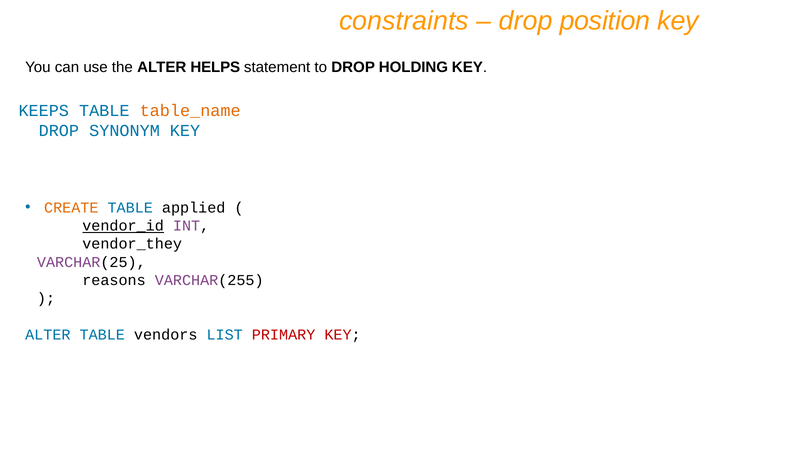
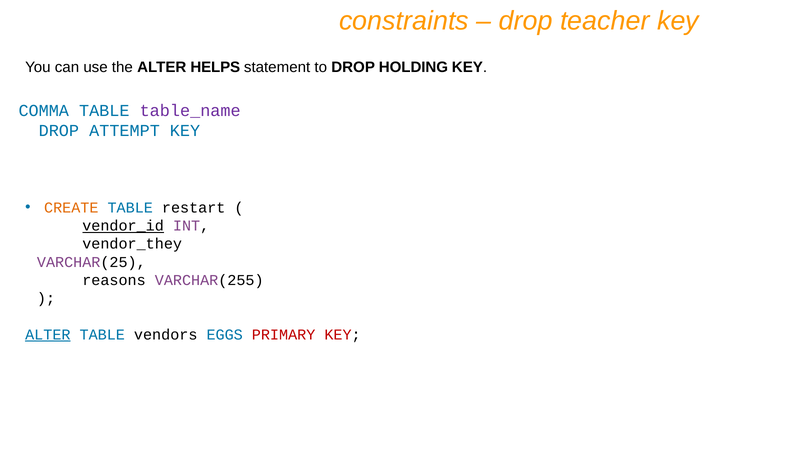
position: position -> teacher (605, 21)
KEEPS: KEEPS -> COMMA (44, 111)
table_name colour: orange -> purple (190, 111)
SYNONYM: SYNONYM -> ATTEMPT (125, 131)
applied: applied -> restart (194, 208)
ALTER underline: none -> present (48, 335)
LIST: LIST -> EGGS (225, 335)
